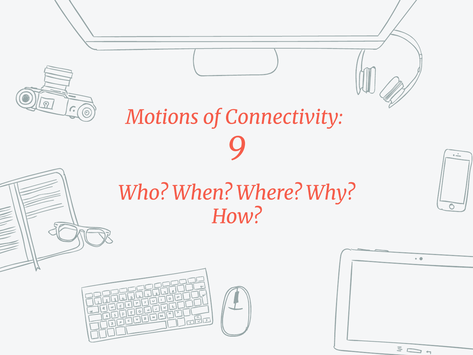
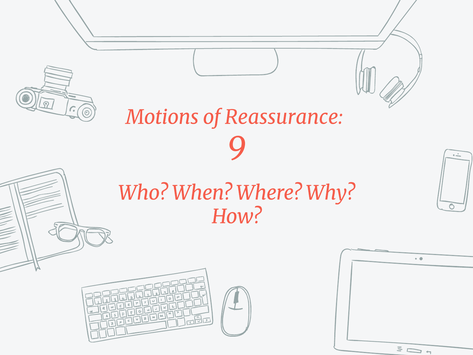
Connectivity: Connectivity -> Reassurance (284, 117)
